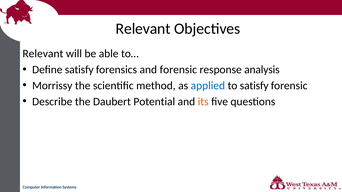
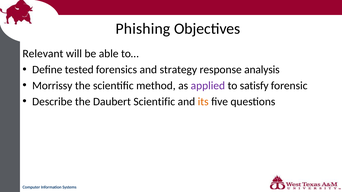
Relevant: Relevant -> Phishing (143, 29)
Define satisfy: satisfy -> tested (79, 70)
and forensic: forensic -> strategy (178, 70)
applied colour: blue -> purple (208, 86)
Daubert Potential: Potential -> Scientific (154, 102)
